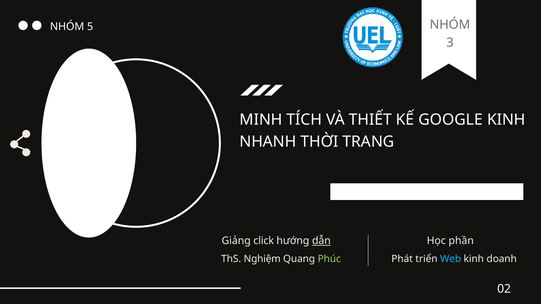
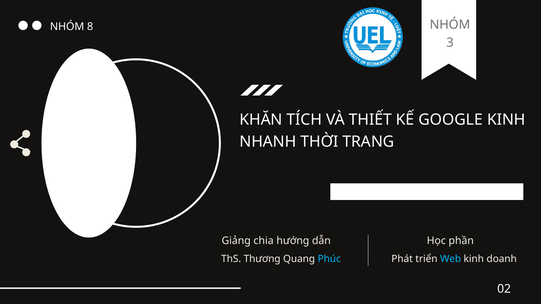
5: 5 -> 8 (90, 27)
MINH: MINH -> KHĂN (261, 120)
click: click -> chia (264, 241)
dẫn underline: present -> none (321, 241)
Nghiệm: Nghiệm -> Thương (262, 259)
Phúc colour: light green -> light blue (329, 259)
